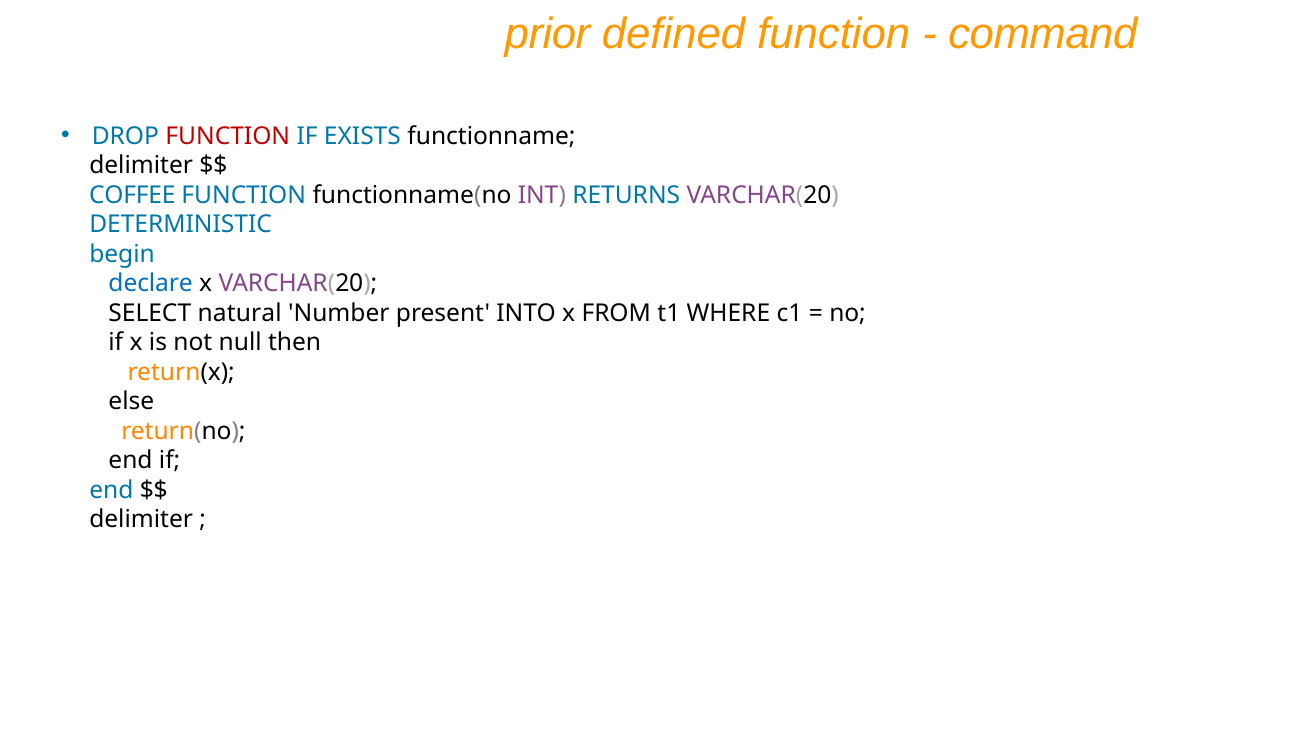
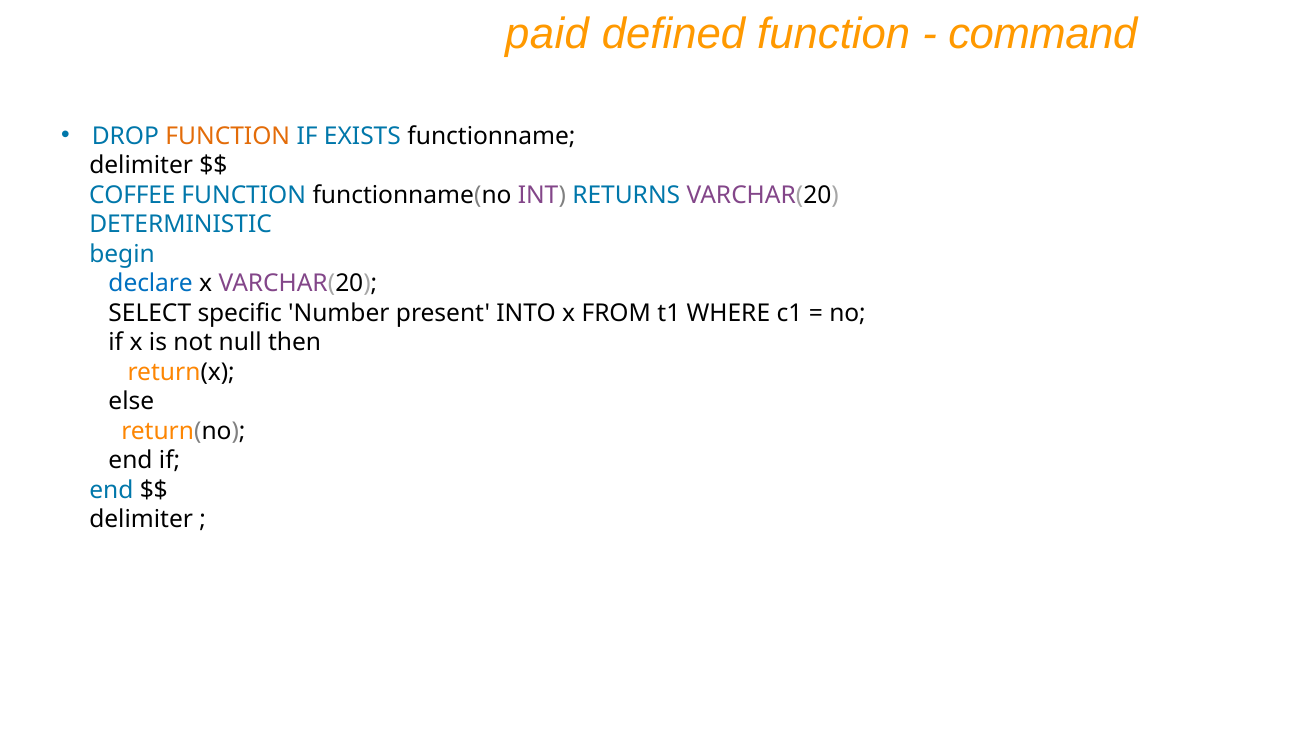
prior: prior -> paid (547, 34)
FUNCTION colour: red -> orange (228, 136)
natural: natural -> specific (240, 313)
